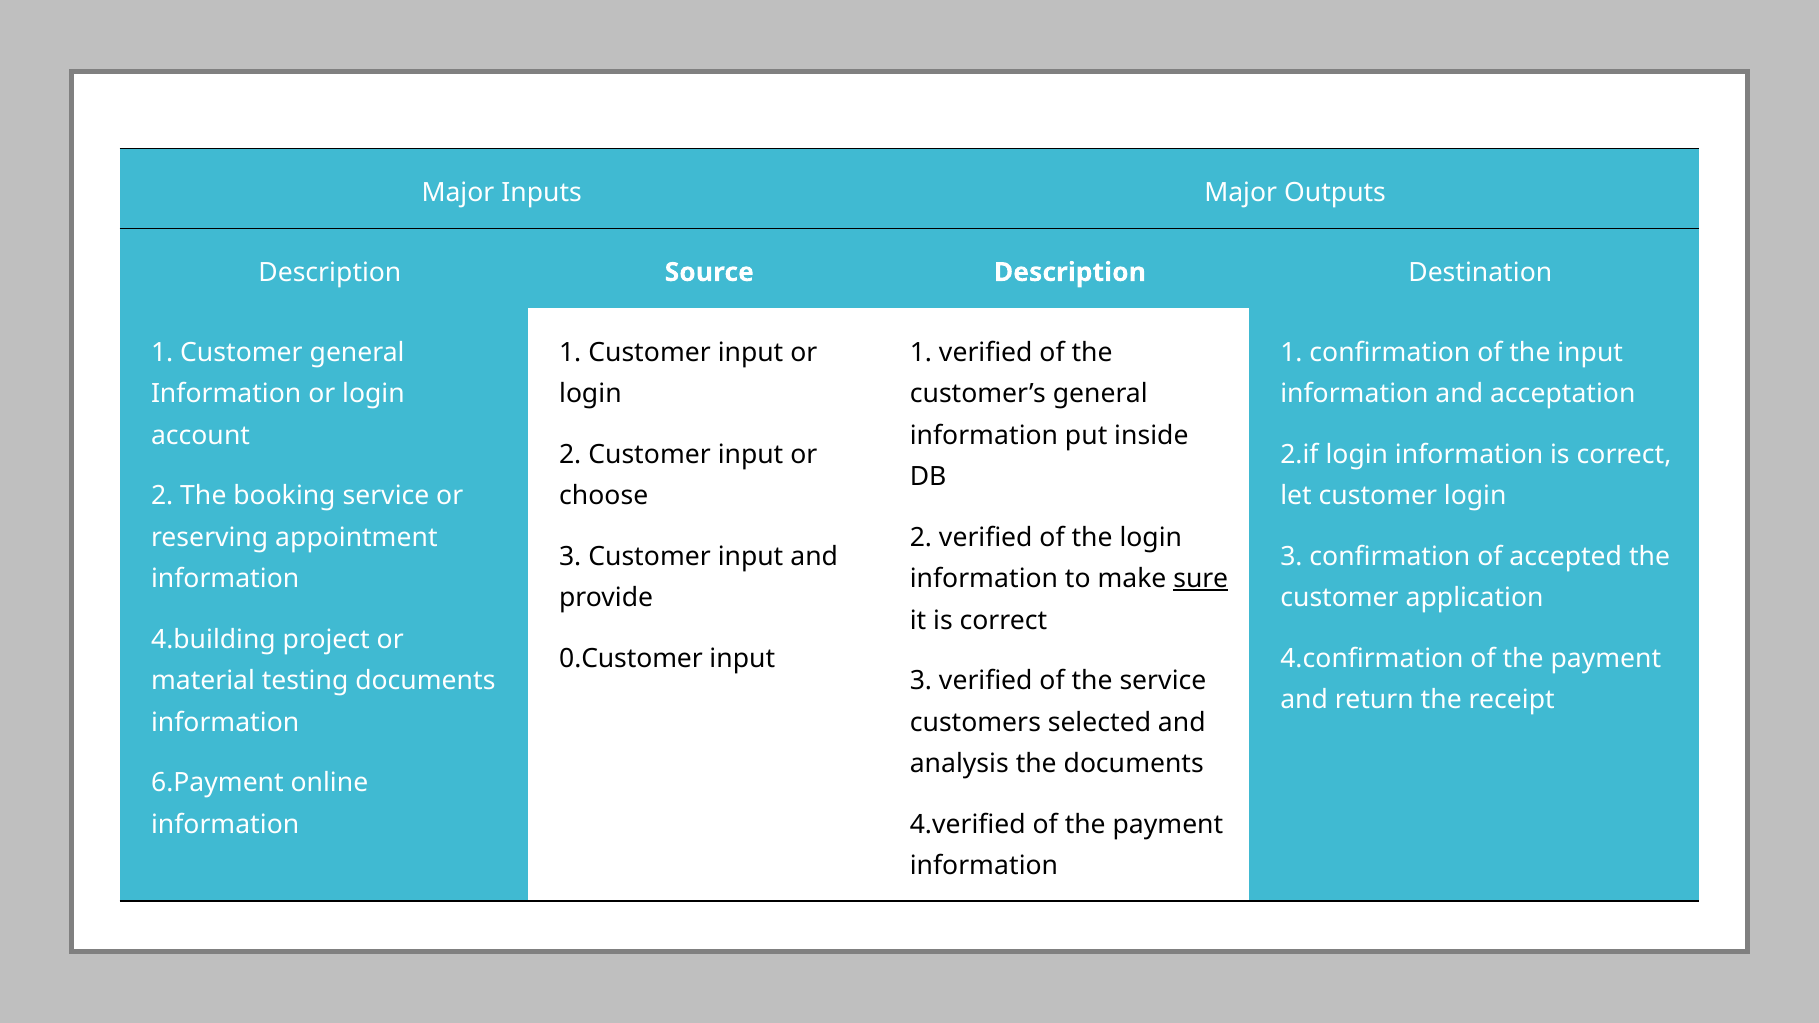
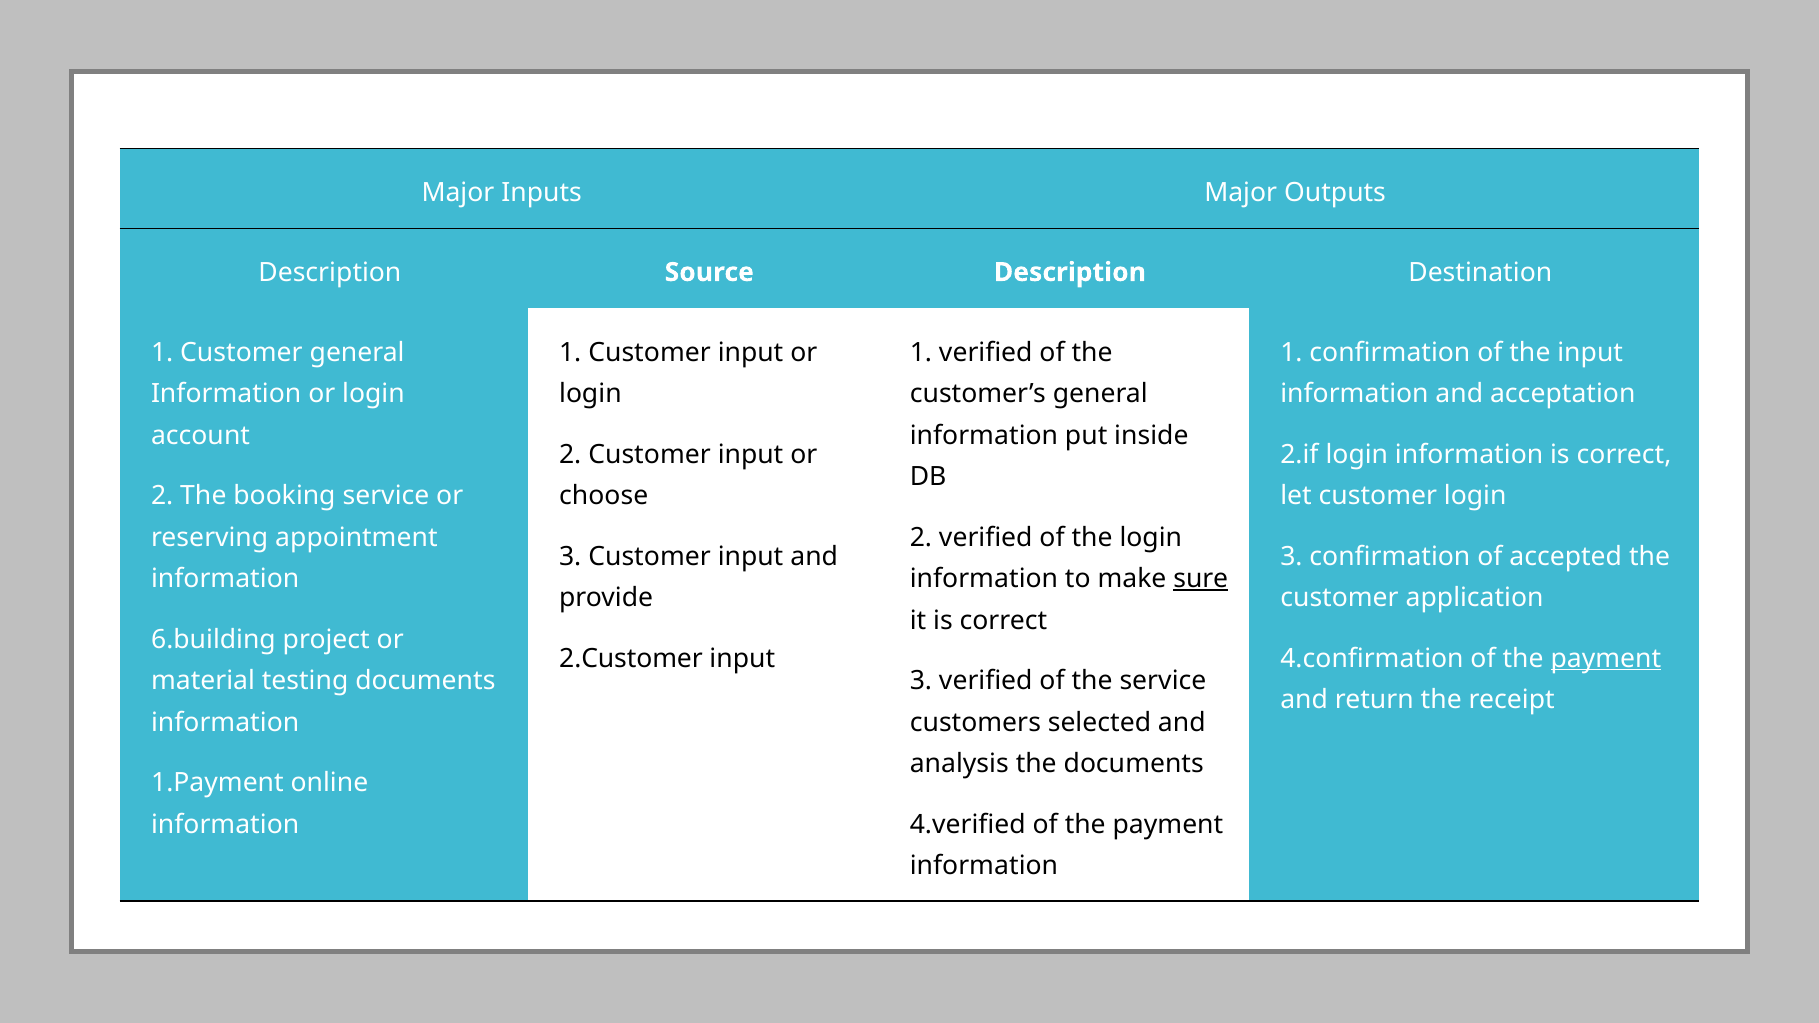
4.building: 4.building -> 6.building (213, 639)
0.Customer: 0.Customer -> 2.Customer (631, 658)
payment underline: none -> present (1606, 658)
6.Payment: 6.Payment -> 1.Payment (217, 783)
